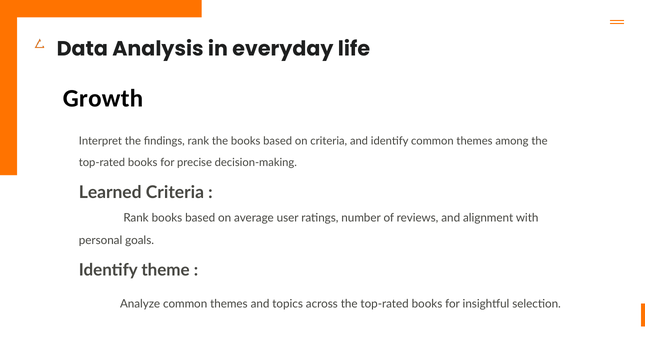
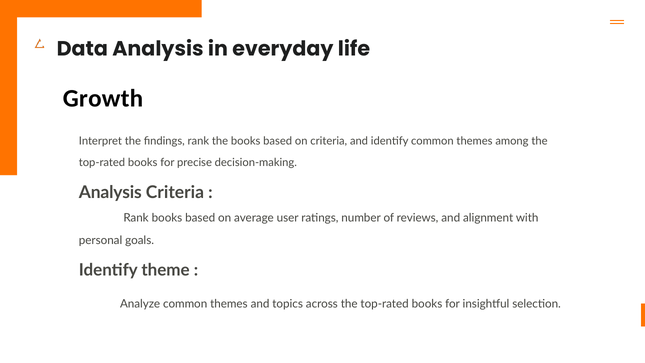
Learned: Learned -> Analysis (110, 193)
